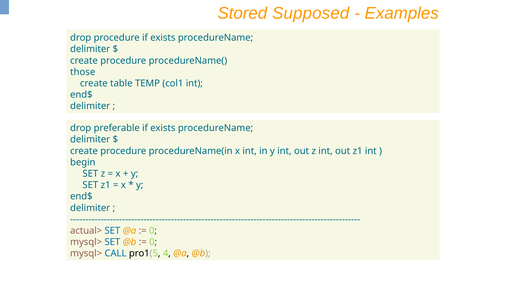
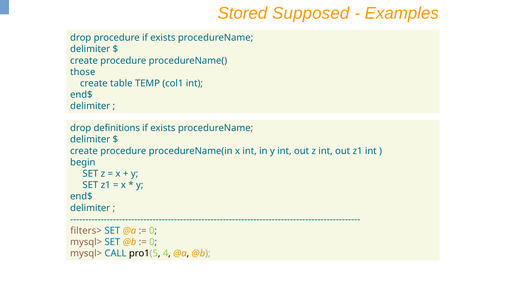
preferable: preferable -> definitions (117, 128)
actual>: actual> -> filters> (86, 230)
